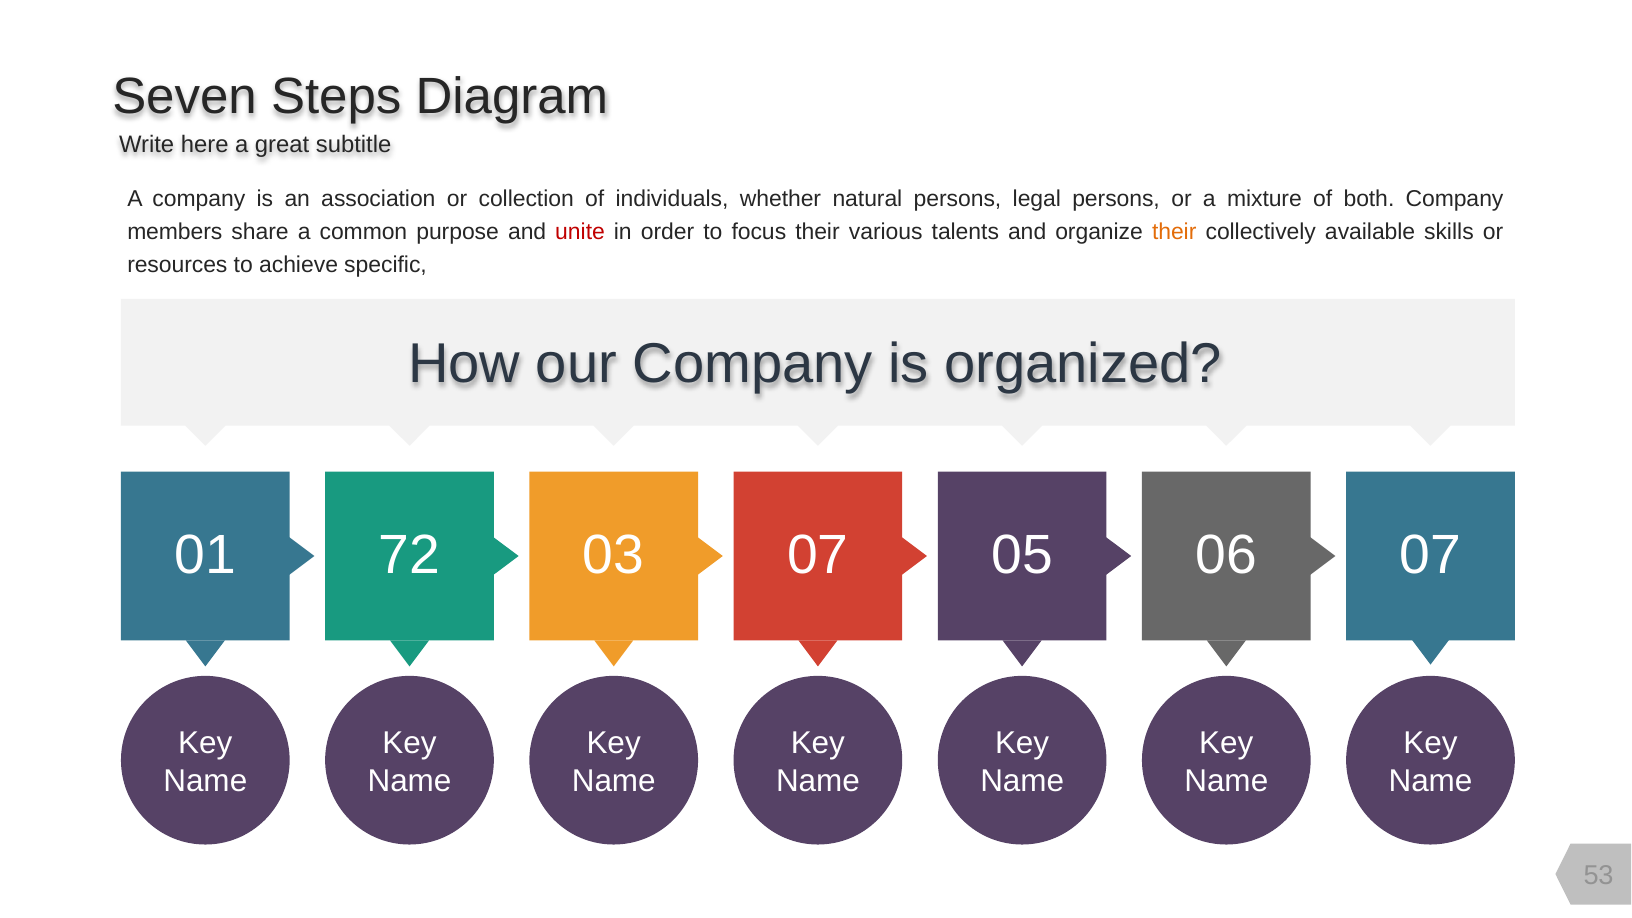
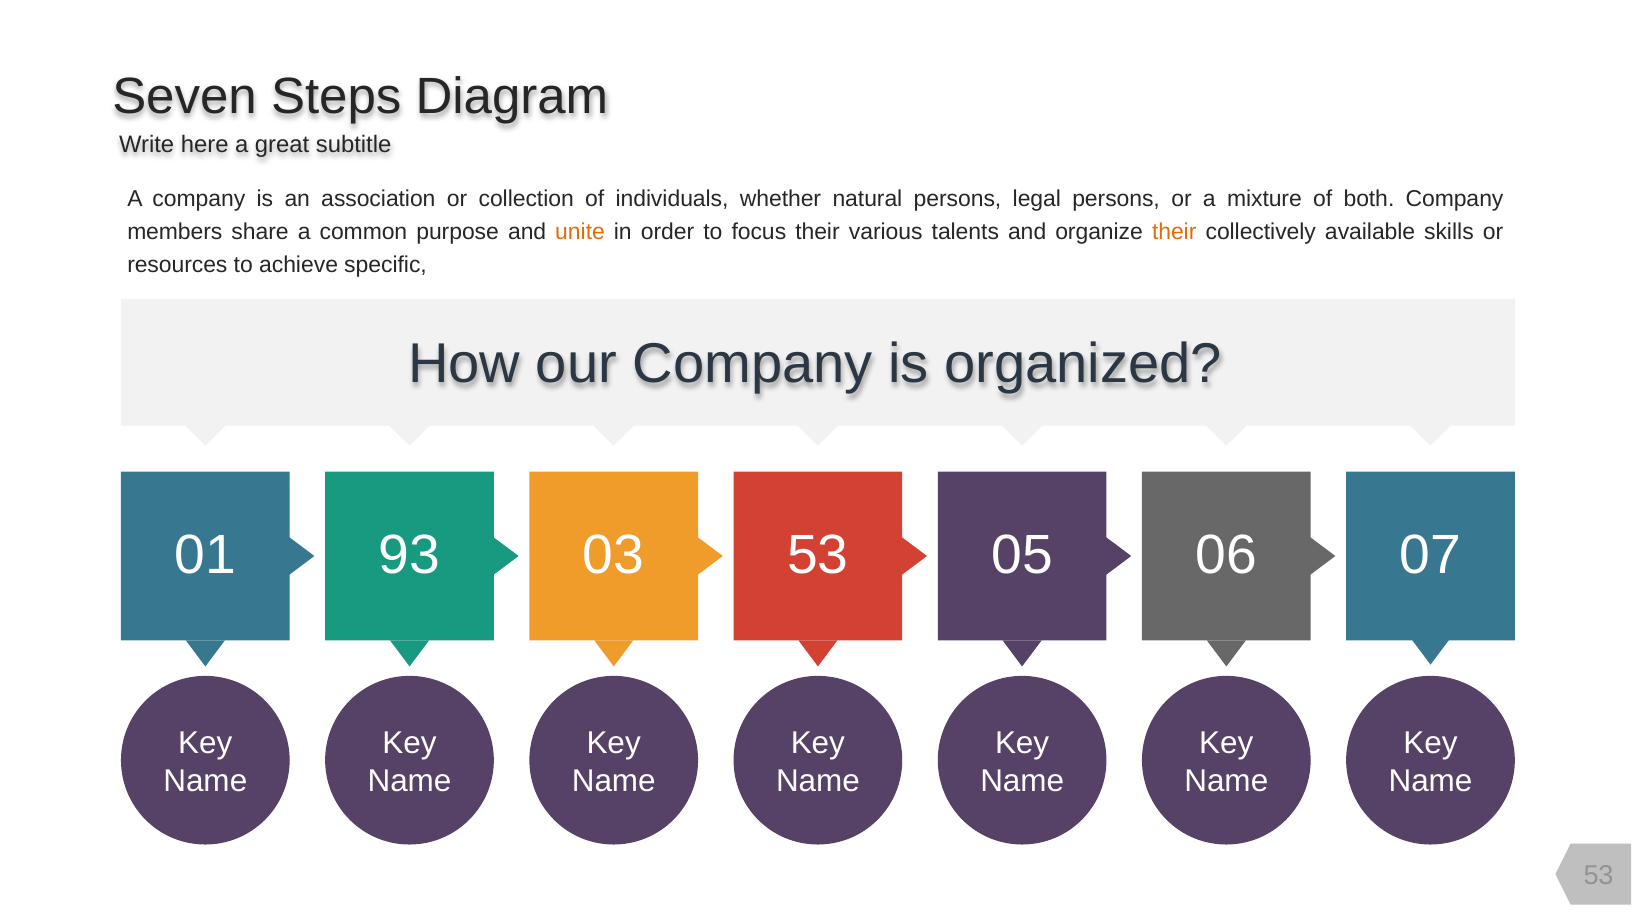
unite colour: red -> orange (580, 232)
72: 72 -> 93 (409, 556)
03 07: 07 -> 53 (818, 556)
